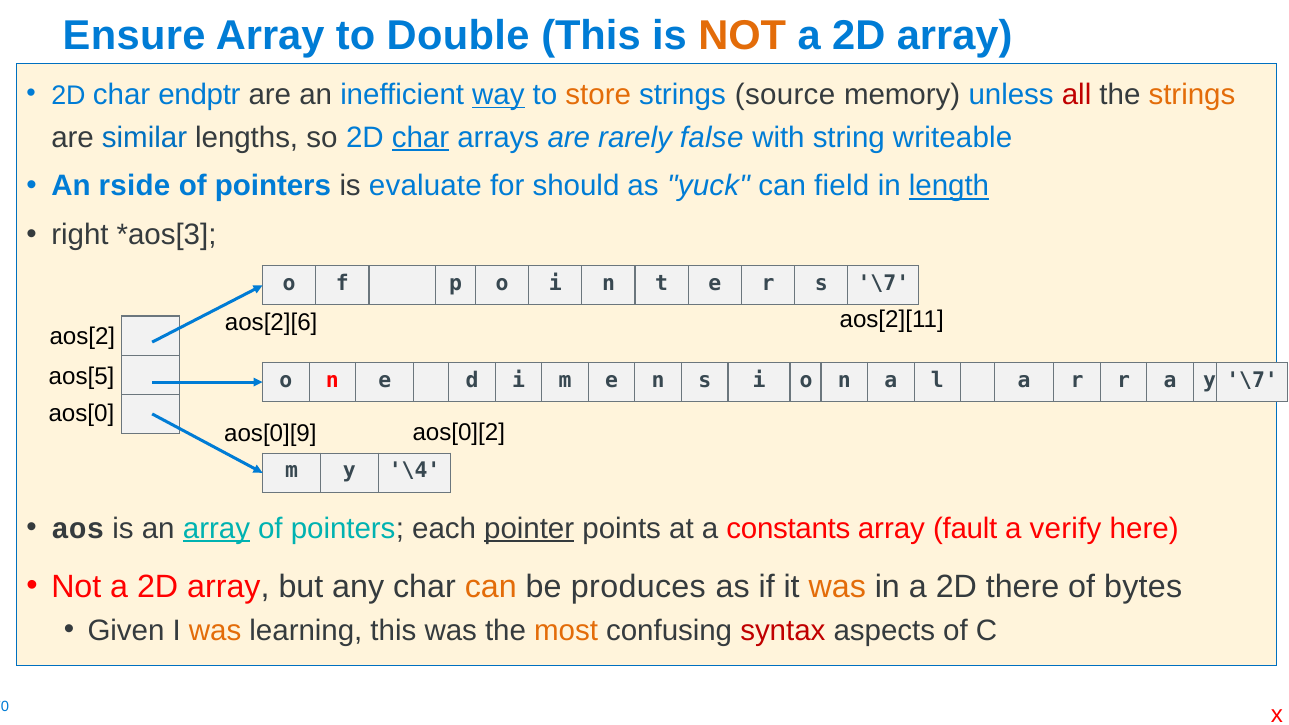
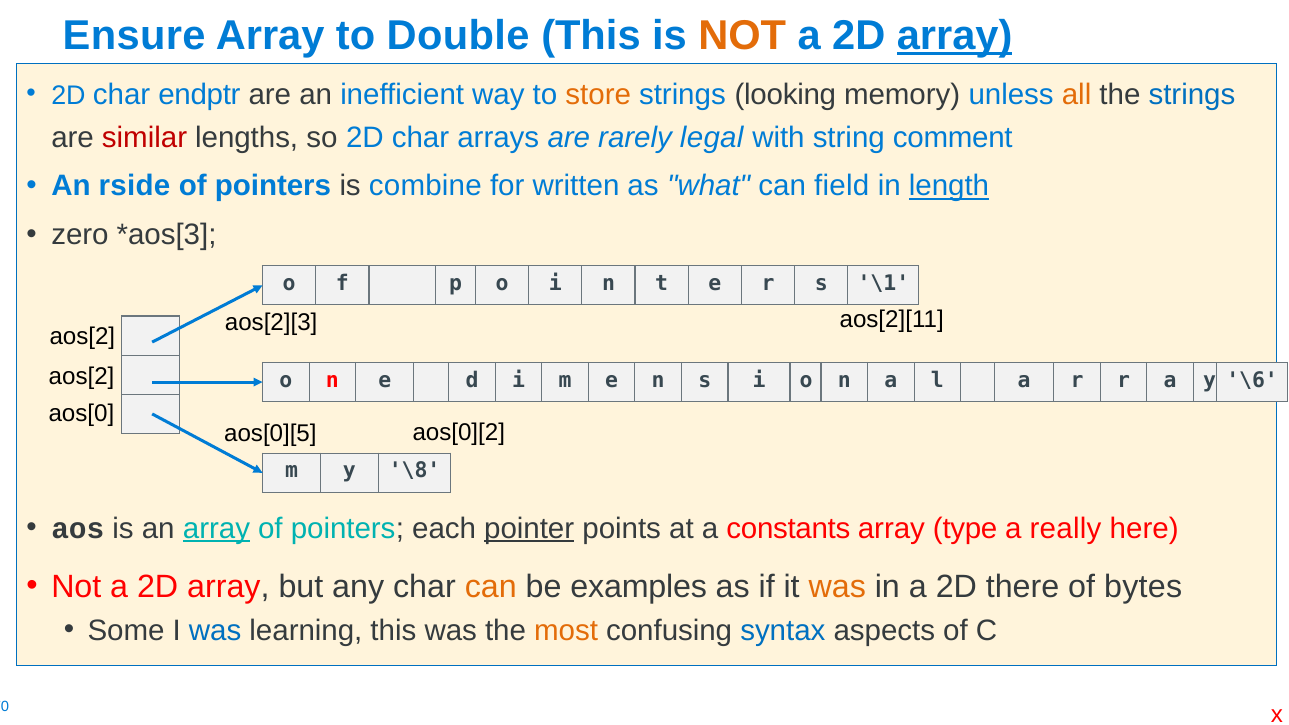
array underline: none -> present (955, 36)
way underline: present -> none (498, 95)
source: source -> looking (785, 95)
all colour: red -> orange (1077, 95)
strings colour: orange -> blue (1192, 95)
similar colour: blue -> red (145, 137)
char underline: present -> none (420, 137)
false: false -> legal (712, 137)
writeable: writeable -> comment (953, 137)
evaluate: evaluate -> combine (425, 186)
should: should -> written (576, 186)
yuck: yuck -> what (709, 186)
right: right -> zero (80, 235)
s \7: \7 -> \1 (883, 283)
aos[2][6: aos[2][6 -> aos[2][3 (271, 323)
aos[5: aos[5 -> aos[2 (82, 376)
y \7: \7 -> \6 (1252, 380)
aos[0][9: aos[0][9 -> aos[0][5 (270, 434)
\4: \4 -> \8 (415, 471)
fault: fault -> type (965, 528)
verify: verify -> really (1066, 528)
produces: produces -> examples (639, 587)
Given: Given -> Some (126, 630)
was colour: orange -> blue (215, 630)
syntax colour: red -> blue (783, 630)
